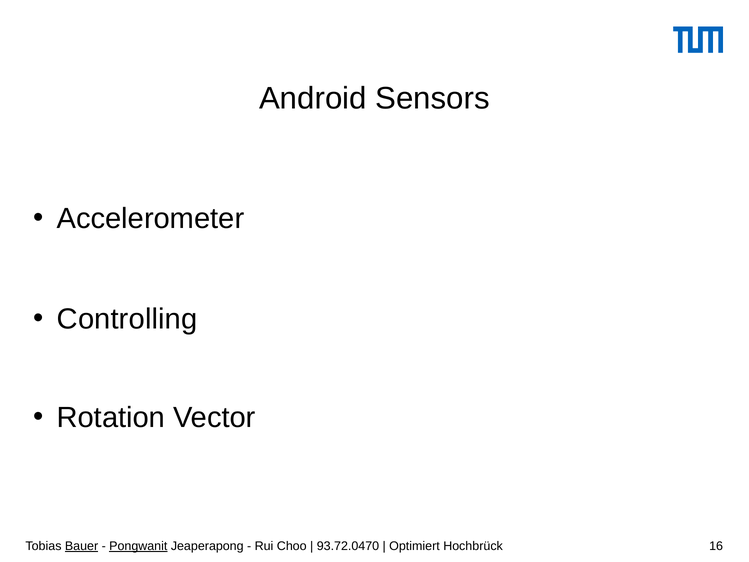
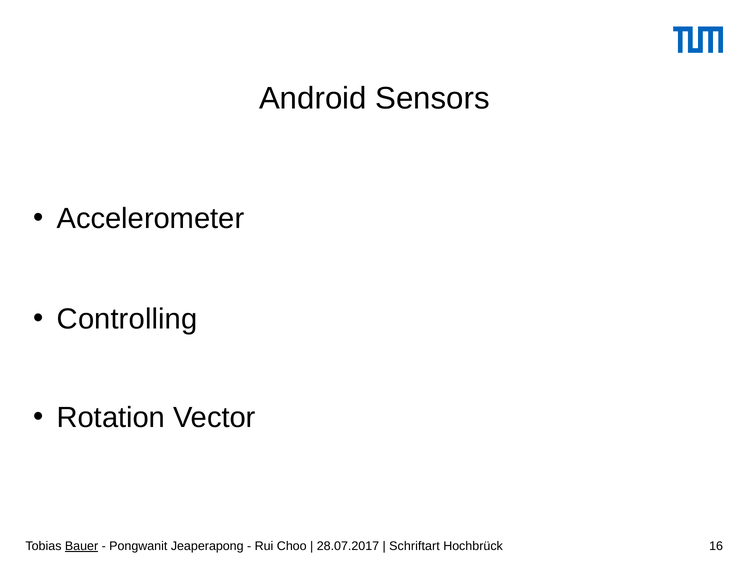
Pongwanit underline: present -> none (138, 546)
93.72.0470: 93.72.0470 -> 28.07.2017 (348, 546)
Optimiert: Optimiert -> Schriftart (414, 546)
